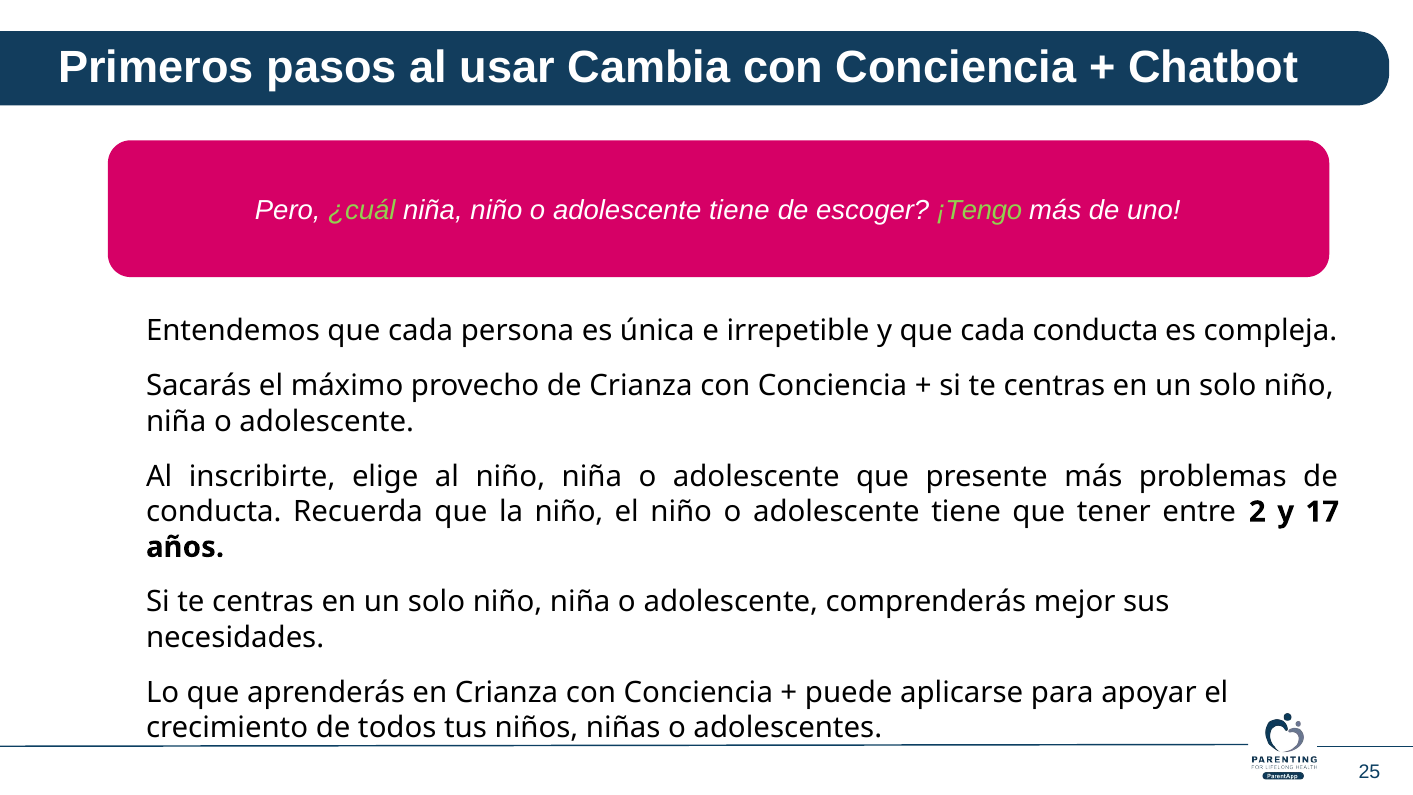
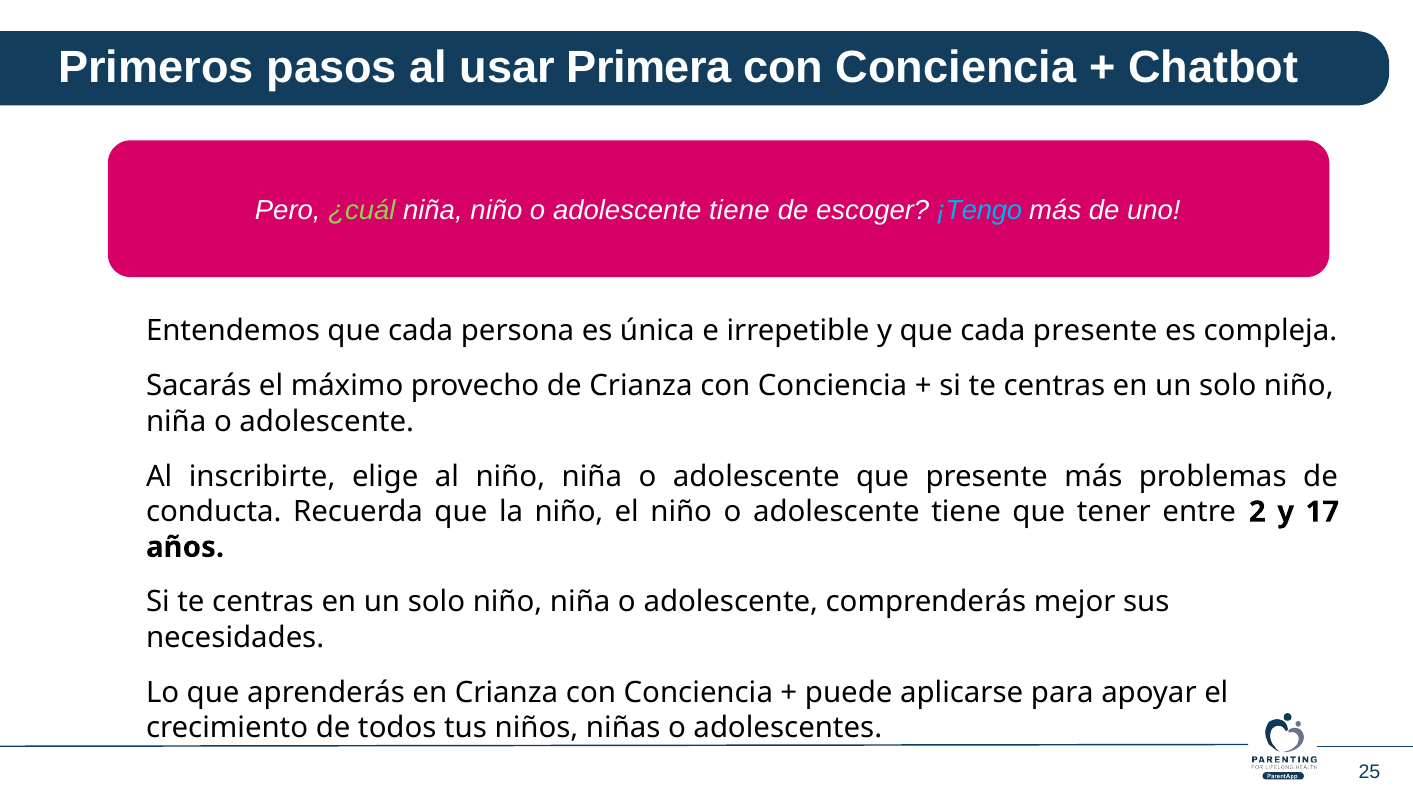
Cambia: Cambia -> Primera (649, 68)
¡Tengo colour: light green -> light blue (979, 211)
cada conducta: conducta -> presente (1095, 331)
